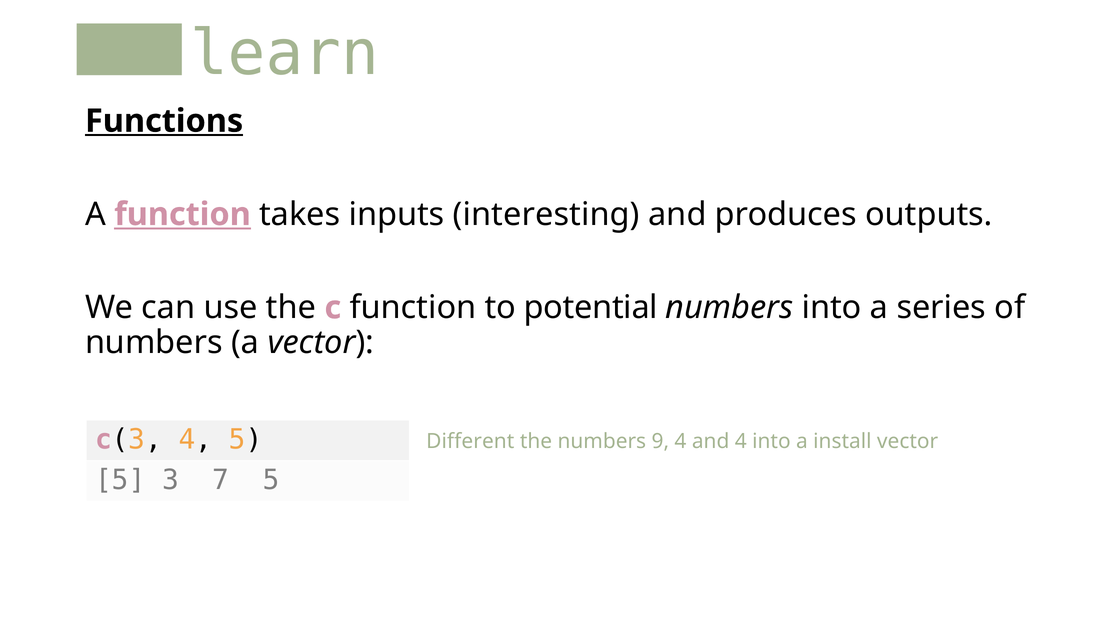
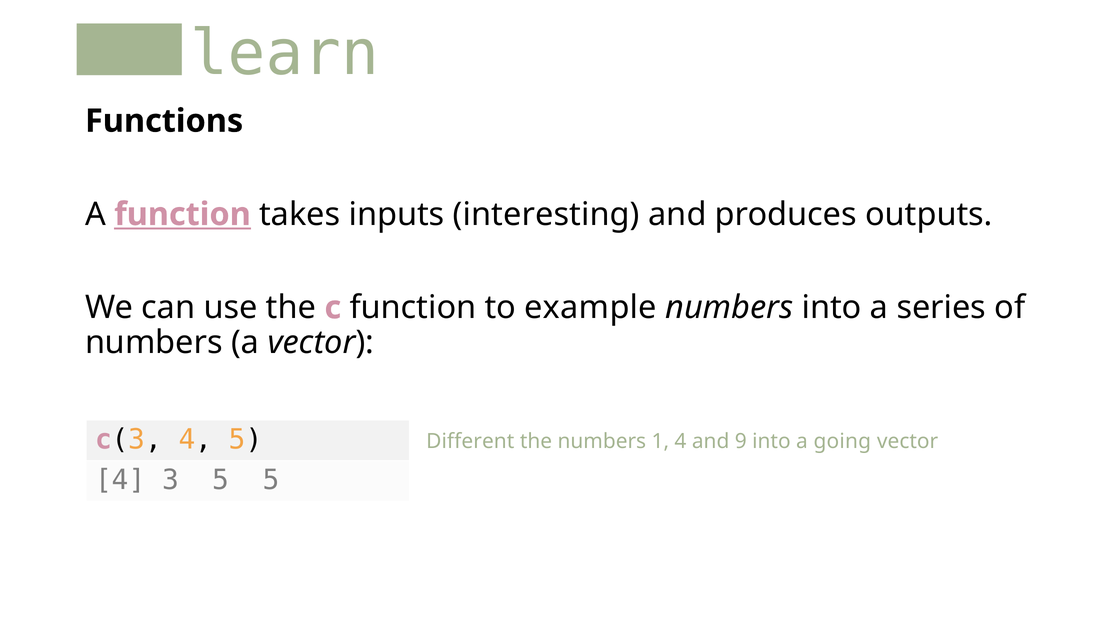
Functions underline: present -> none (164, 121)
potential: potential -> example (591, 308)
9: 9 -> 1 (660, 441)
and 4: 4 -> 9 (741, 441)
install: install -> going (842, 441)
5: 5 -> 4 (120, 480)
3 7: 7 -> 5 (221, 480)
